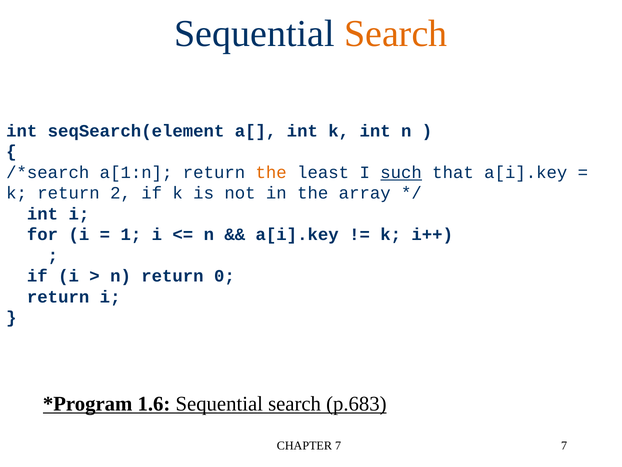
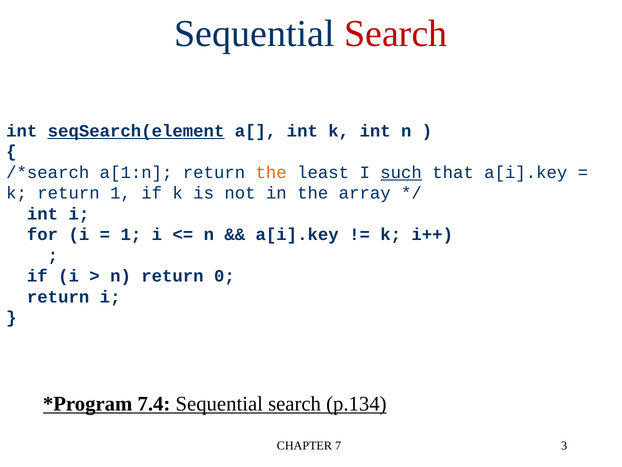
Search colour: orange -> red (396, 34)
seqSearch(element underline: none -> present (136, 131)
return 2: 2 -> 1 (121, 193)
1.6: 1.6 -> 7.4 (154, 403)
p.683: p.683 -> p.134 (356, 403)
7 7: 7 -> 3 (564, 445)
